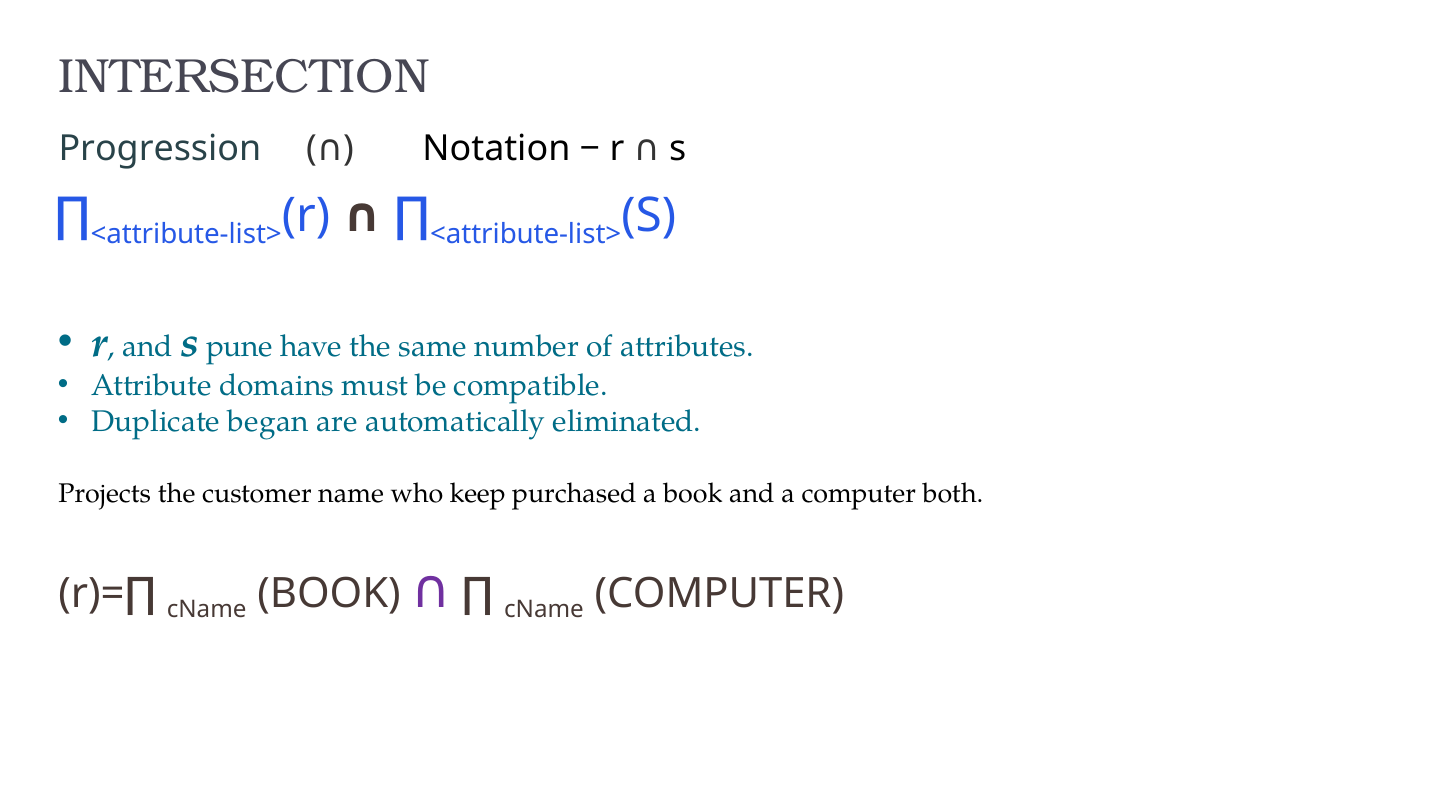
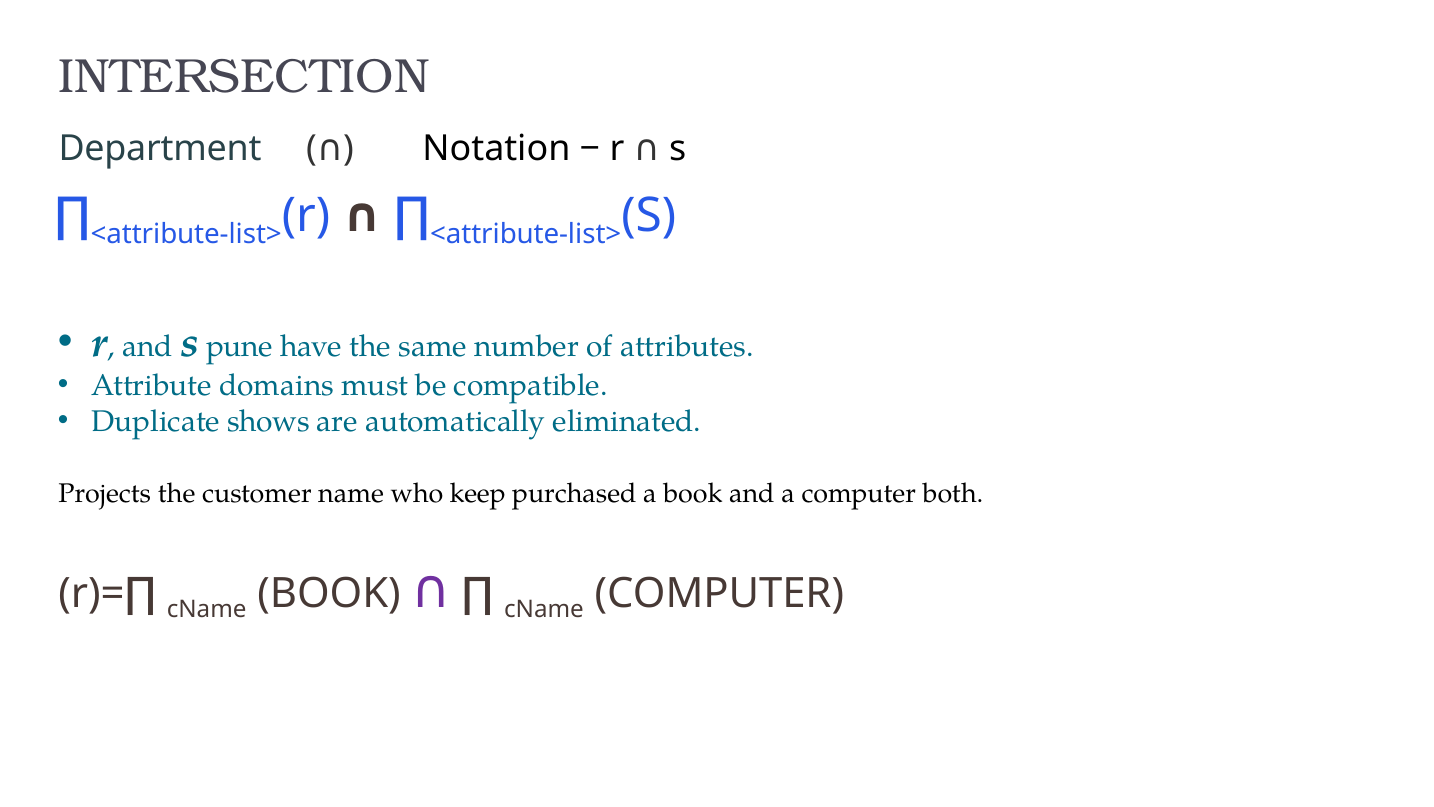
Progression: Progression -> Department (160, 148)
began: began -> shows (268, 421)
